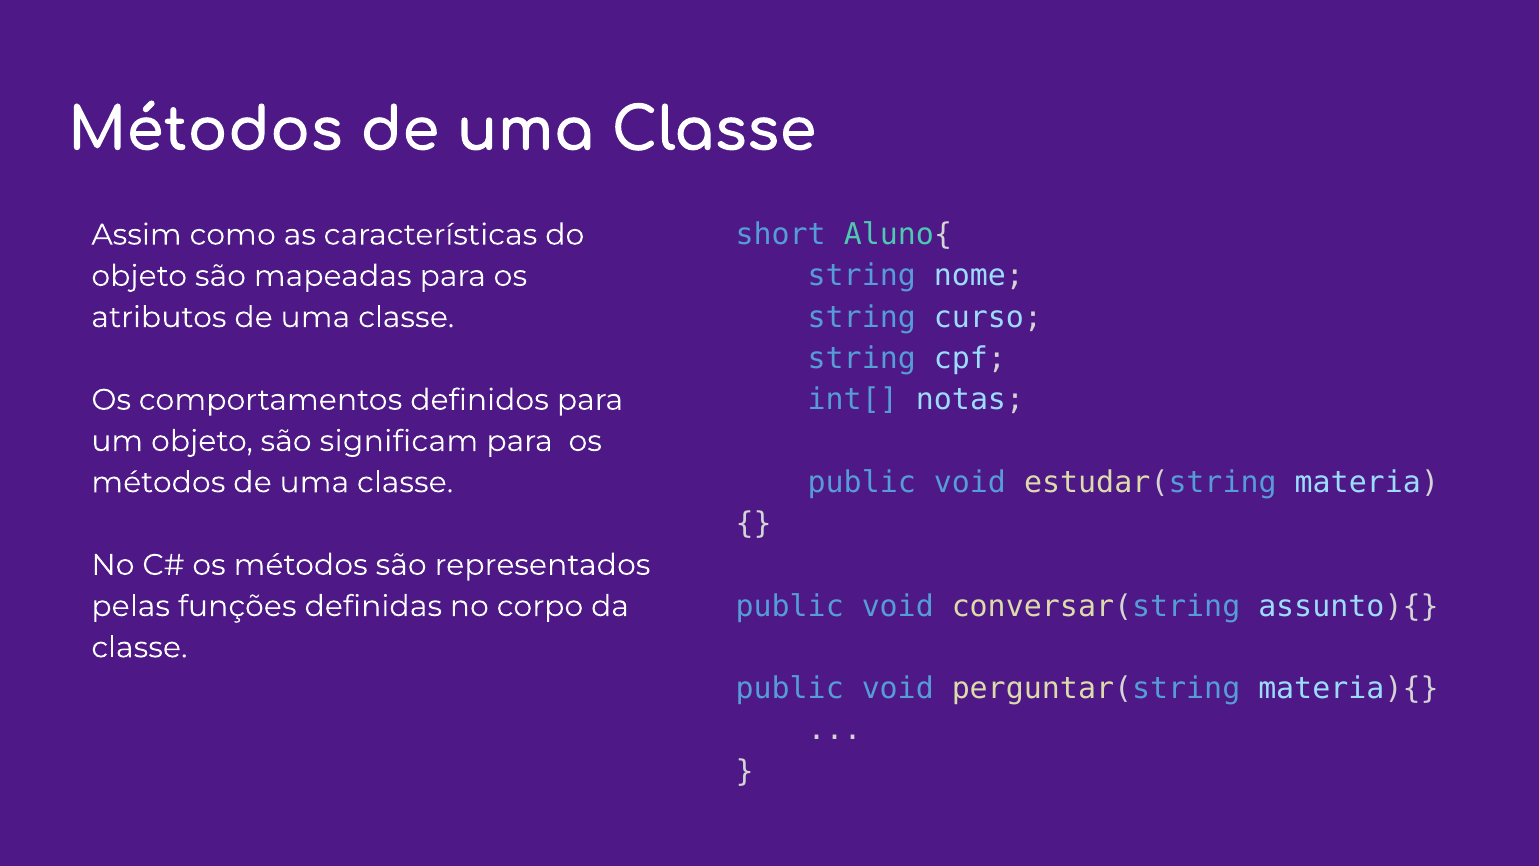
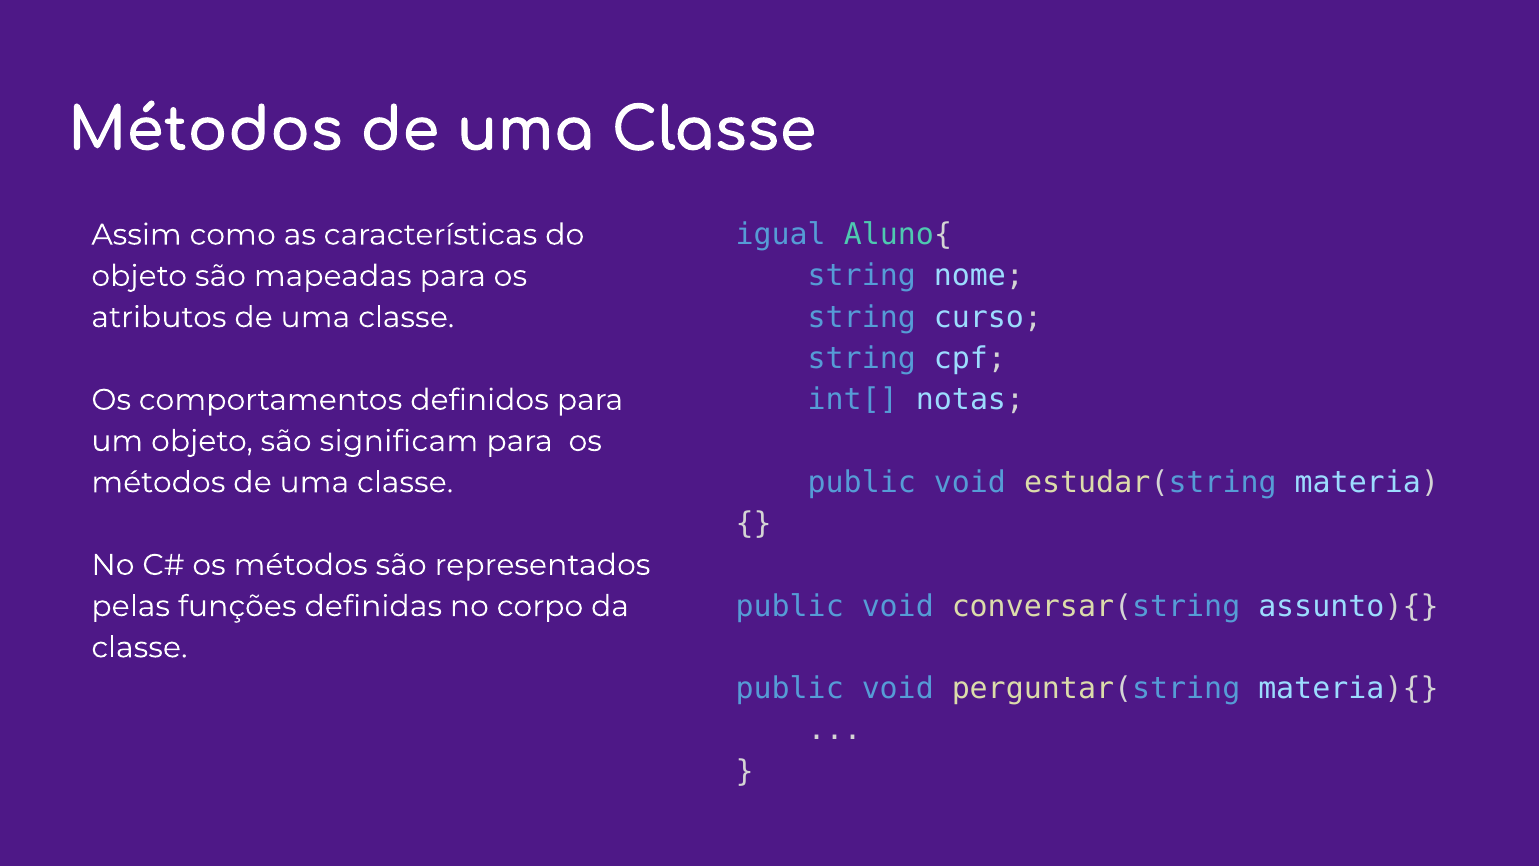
short: short -> igual (781, 235)
